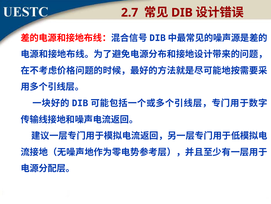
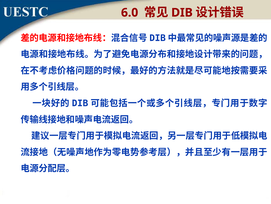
2.7: 2.7 -> 6.0 (130, 13)
